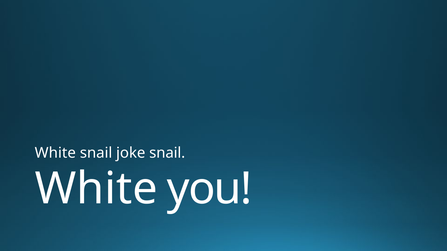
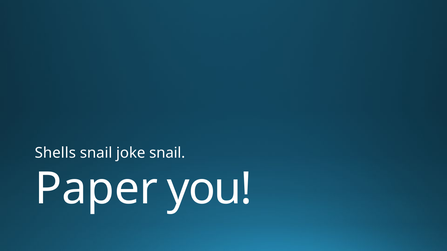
White: White -> Shells (55, 153)
White: White -> Paper (96, 189)
